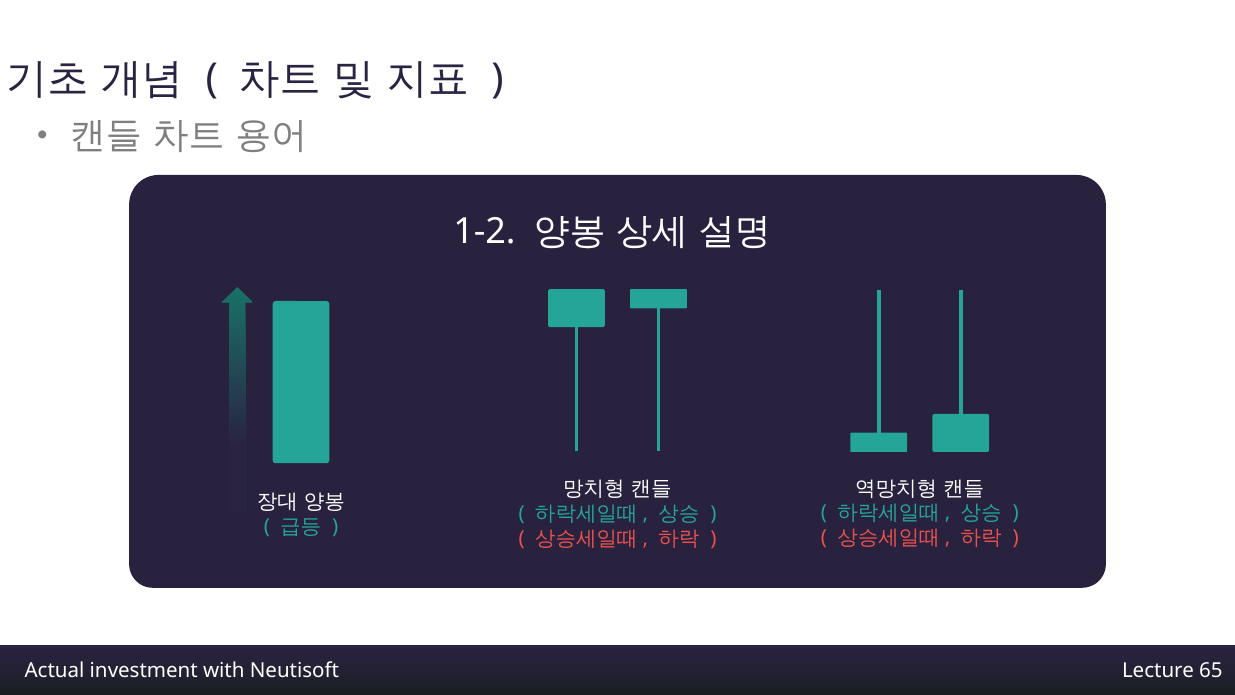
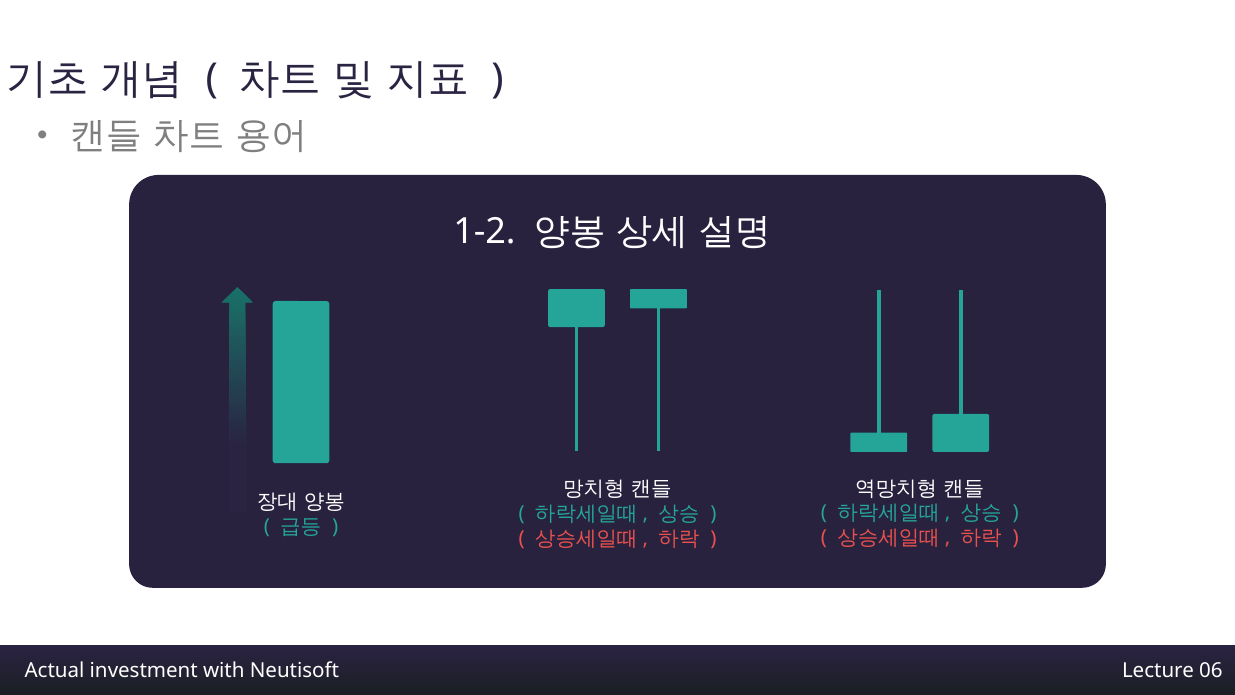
65: 65 -> 06 (1211, 671)
